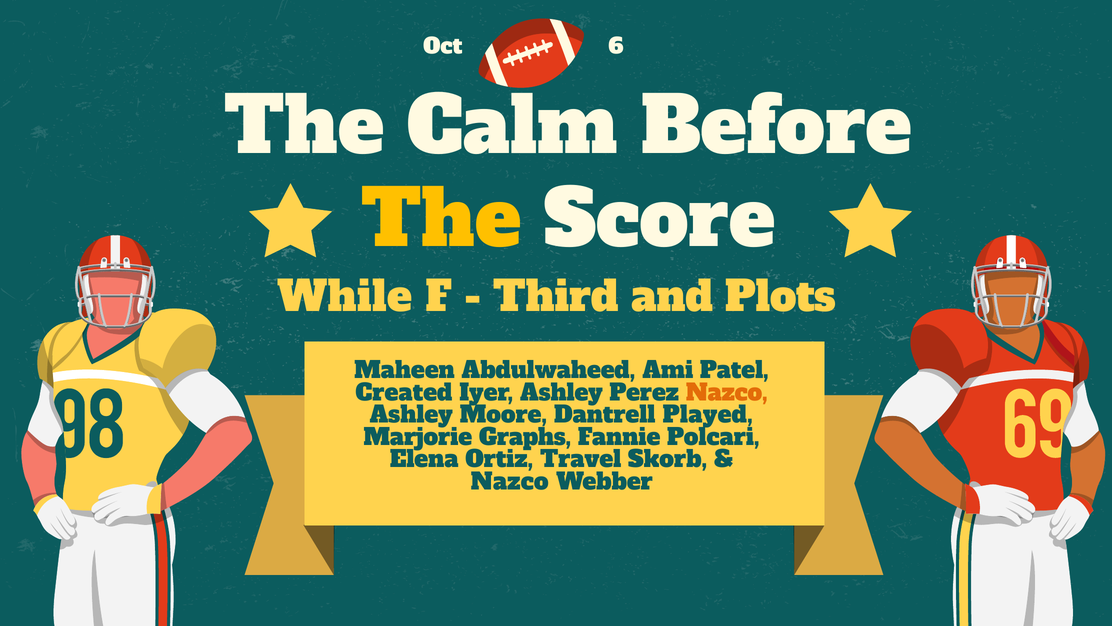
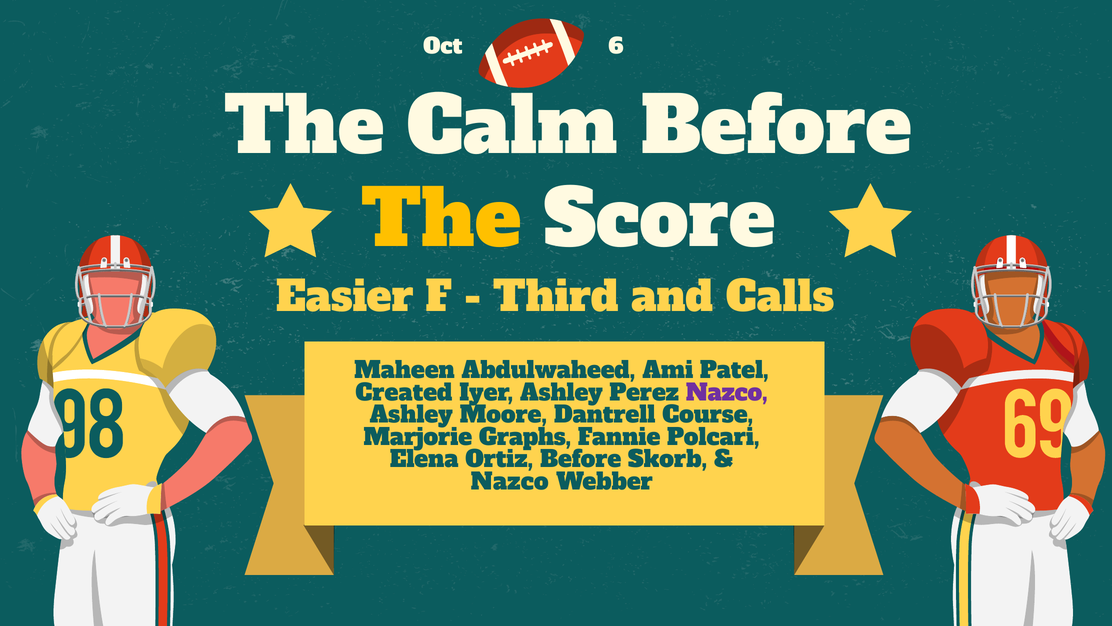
While: While -> Easier (345, 297)
Plots: Plots -> Calls (780, 297)
Nazco colour: orange -> purple (727, 393)
Played: Played -> Course (708, 415)
Ortiz Travel: Travel -> Before (581, 459)
